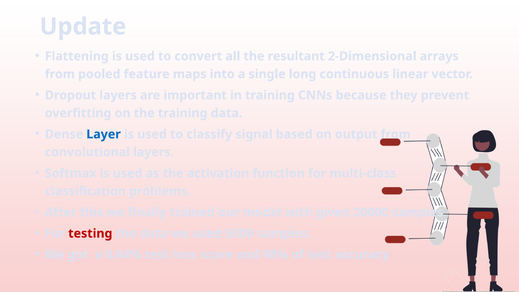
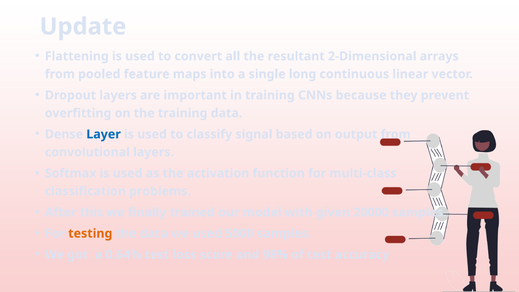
testing colour: red -> orange (90, 233)
